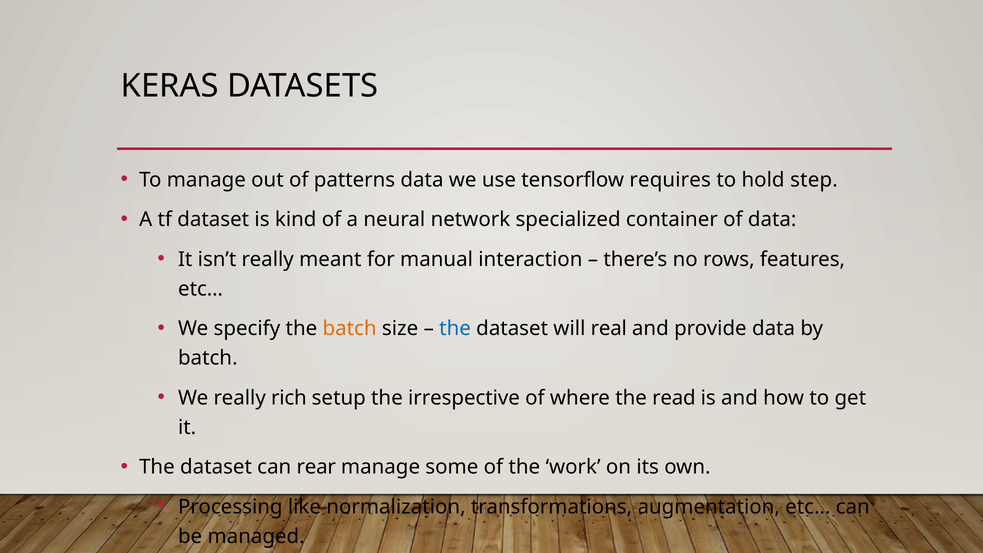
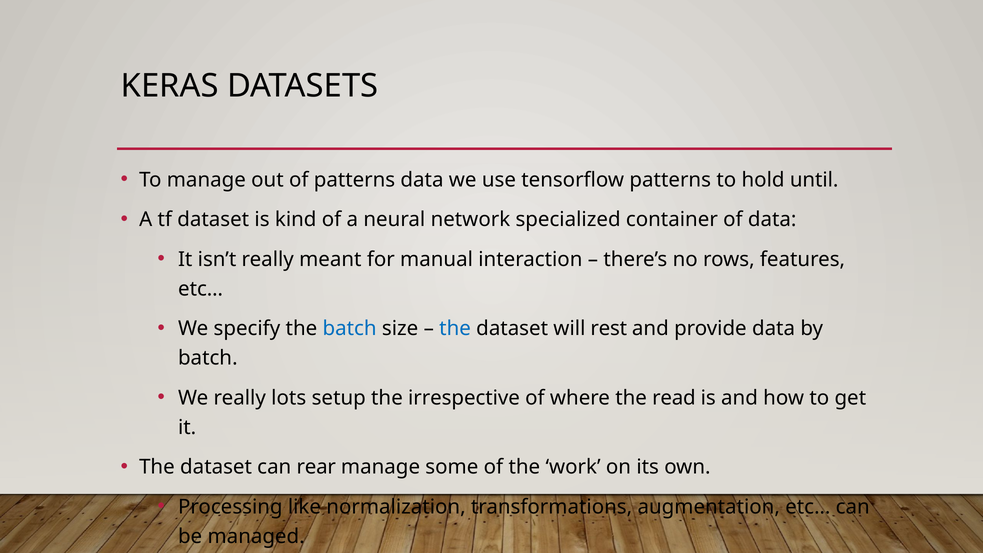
tensorflow requires: requires -> patterns (670, 180)
step: step -> until (814, 180)
batch colour: orange -> blue (350, 329)
real: real -> rest (609, 329)
rich: rich -> lots (289, 398)
